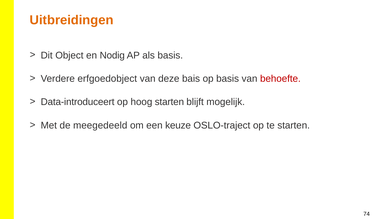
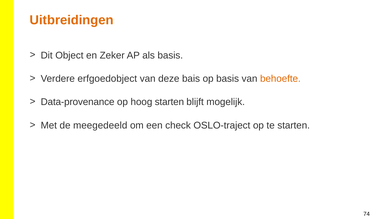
Nodig: Nodig -> Zeker (112, 55)
behoefte colour: red -> orange (280, 79)
Data-introduceert: Data-introduceert -> Data-provenance (78, 102)
keuze: keuze -> check (178, 126)
